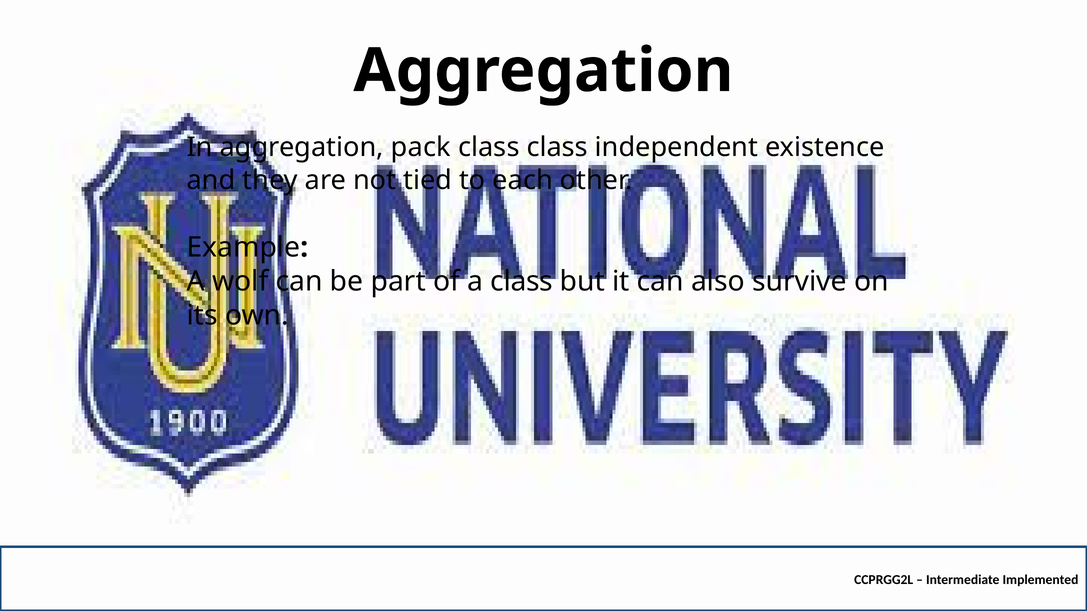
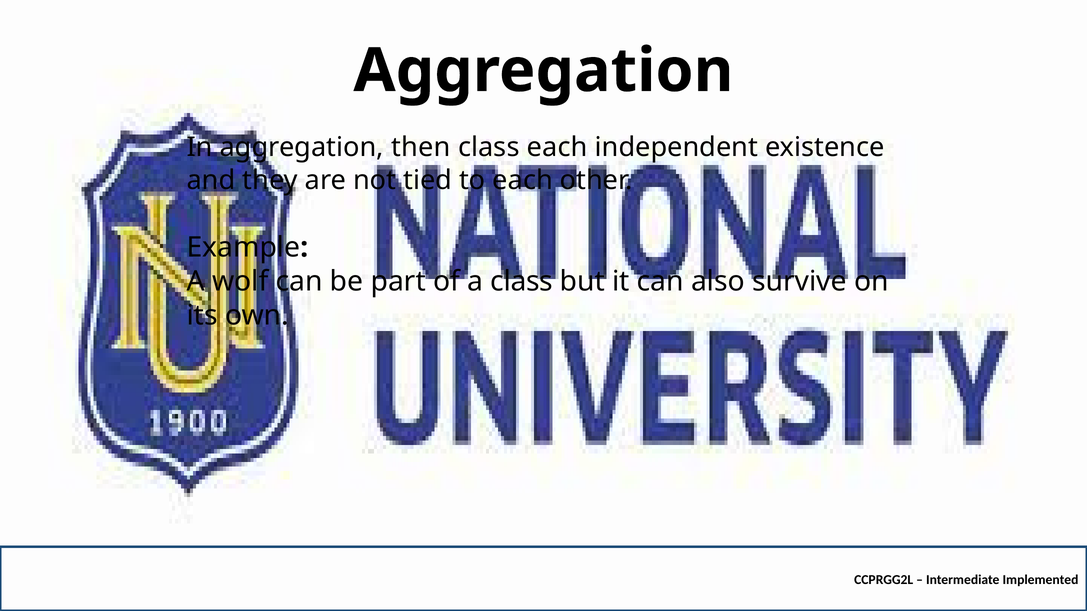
pack: pack -> then (421, 148)
class class: class -> each (557, 148)
